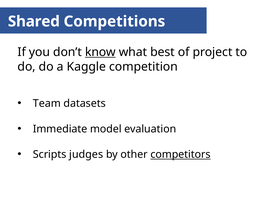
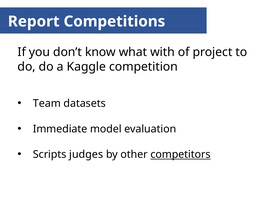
Shared: Shared -> Report (34, 21)
know underline: present -> none (100, 52)
best: best -> with (163, 52)
